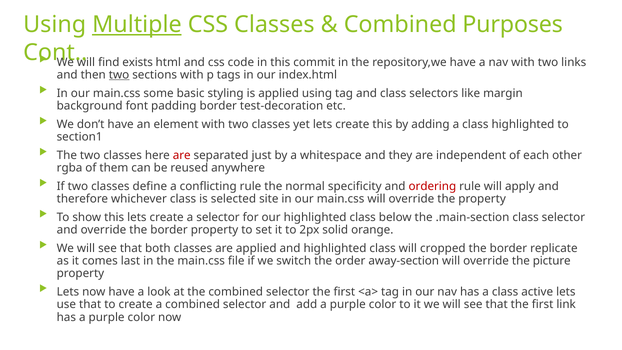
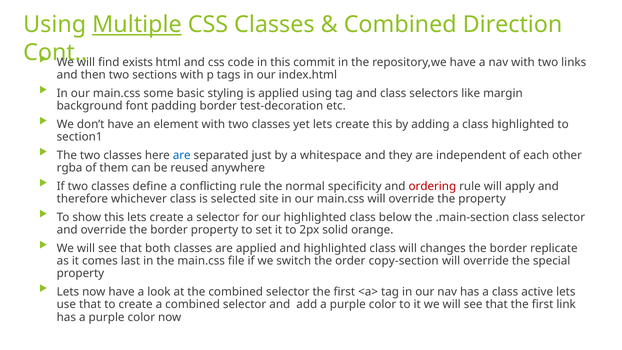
Purposes: Purposes -> Direction (513, 25)
two underline: present -> none (119, 75)
are colour: red -> blue (182, 155)
cropped: cropped -> changes (443, 248)
away-section: away-section -> copy-section (404, 261)
picture: picture -> special (552, 261)
